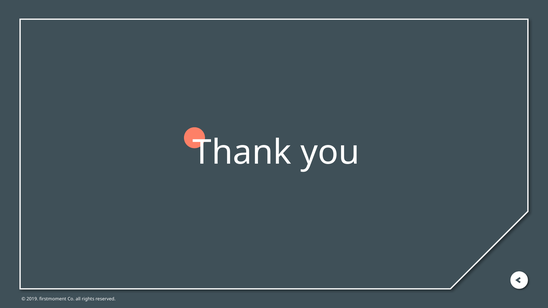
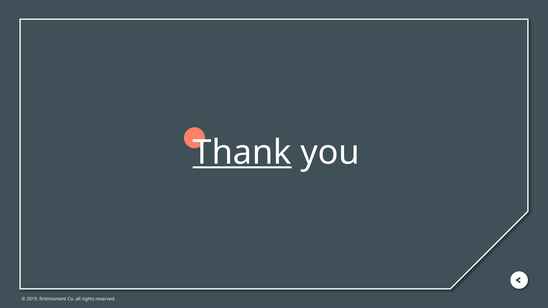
Thank underline: none -> present (242, 153)
